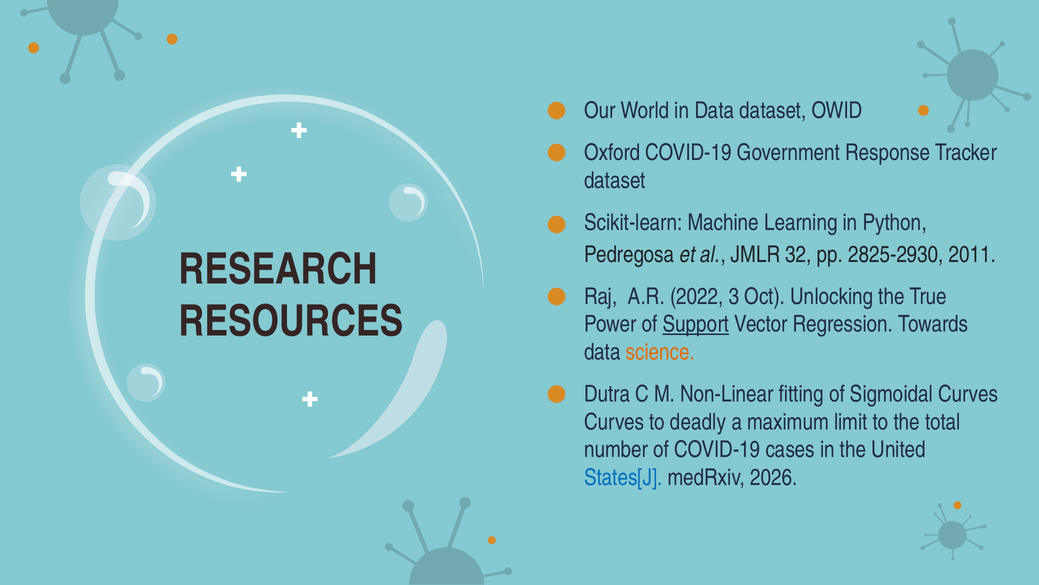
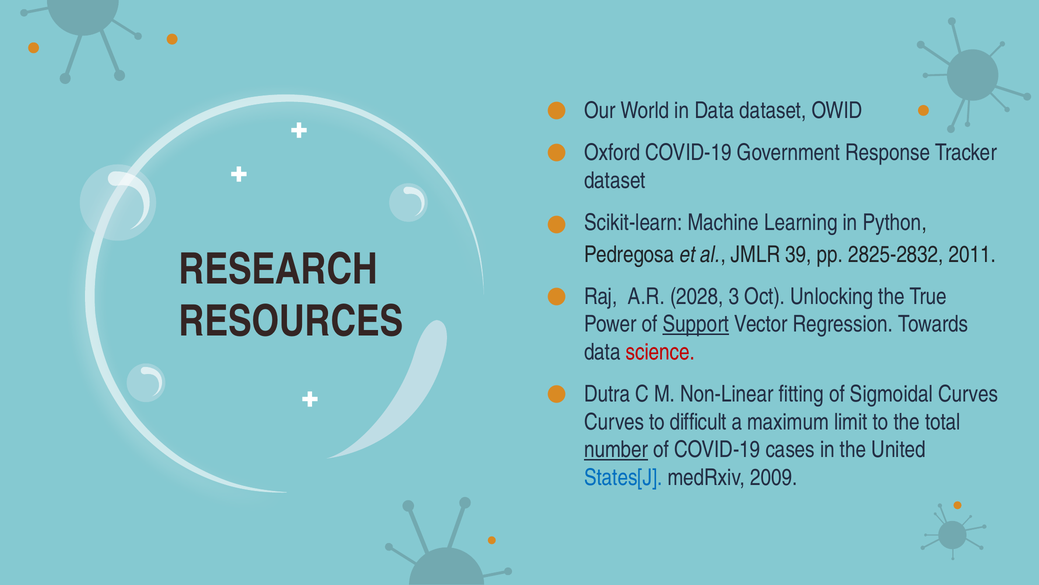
32: 32 -> 39 (799, 254)
2825-2930: 2825-2930 -> 2825-2832 (896, 254)
2022: 2022 -> 2028 (697, 296)
science colour: orange -> red (661, 352)
deadly: deadly -> difficult (698, 422)
number underline: none -> present (616, 449)
2026: 2026 -> 2009 (774, 477)
